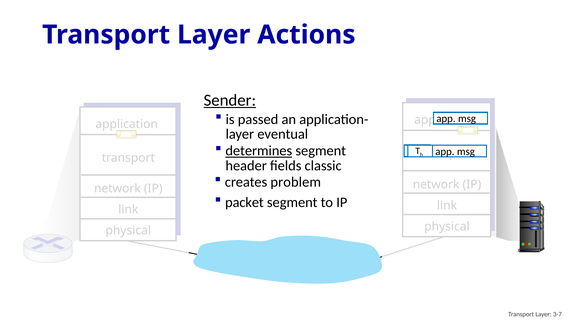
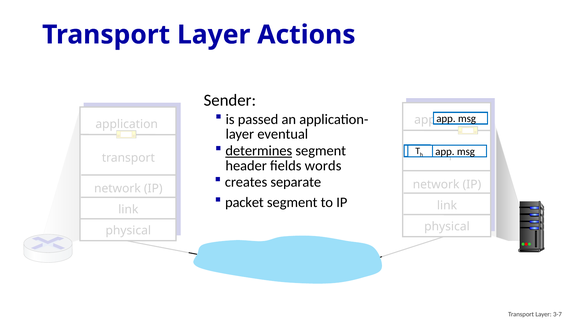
Sender underline: present -> none (230, 100)
classic: classic -> words (323, 165)
problem: problem -> separate (296, 182)
